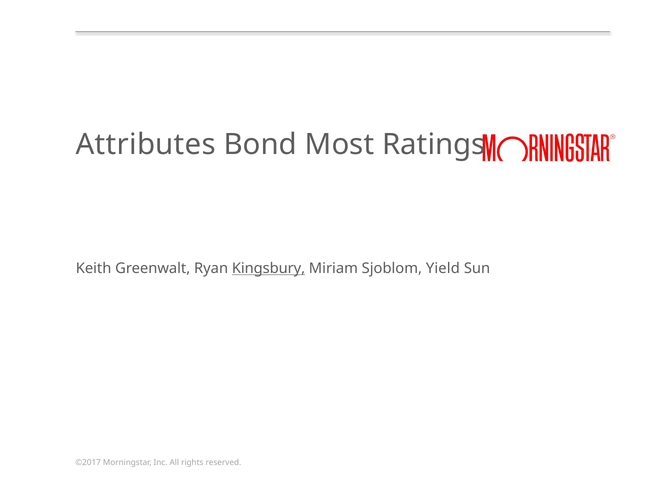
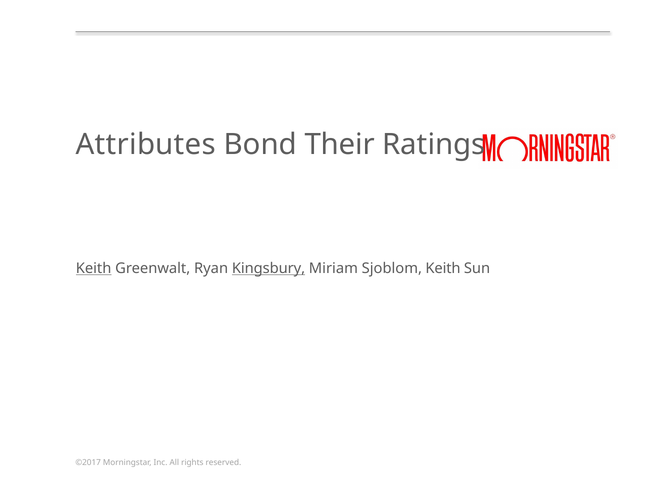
Most: Most -> Their (340, 145)
Keith underline: none -> present (94, 269)
Sjoblom Yield: Yield -> Keith (443, 269)
